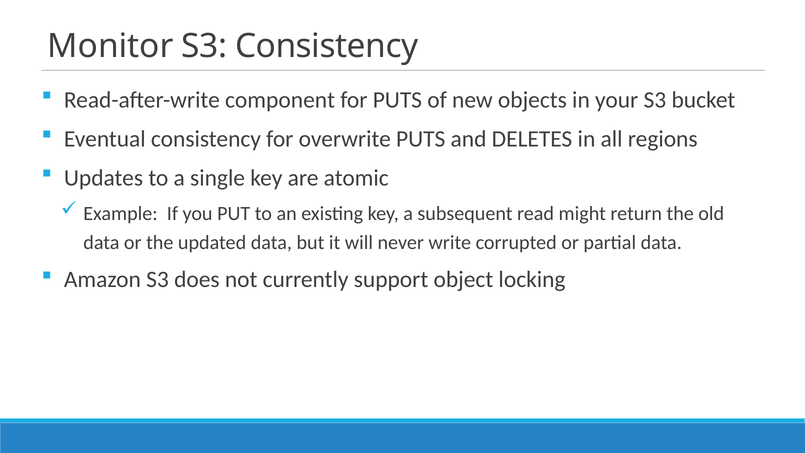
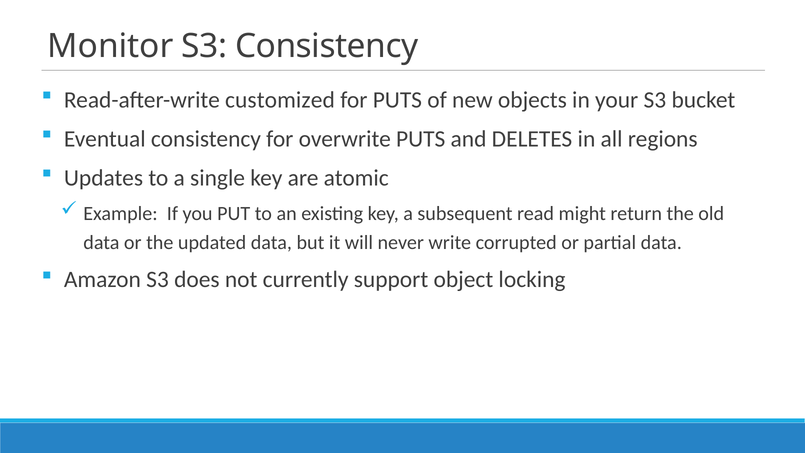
component: component -> customized (280, 100)
